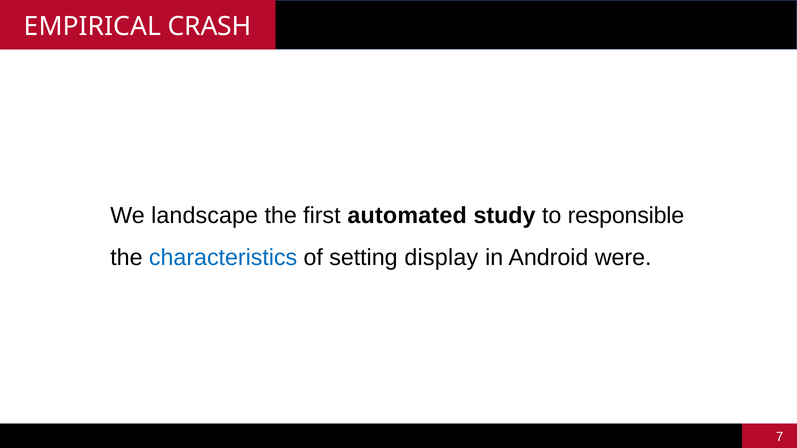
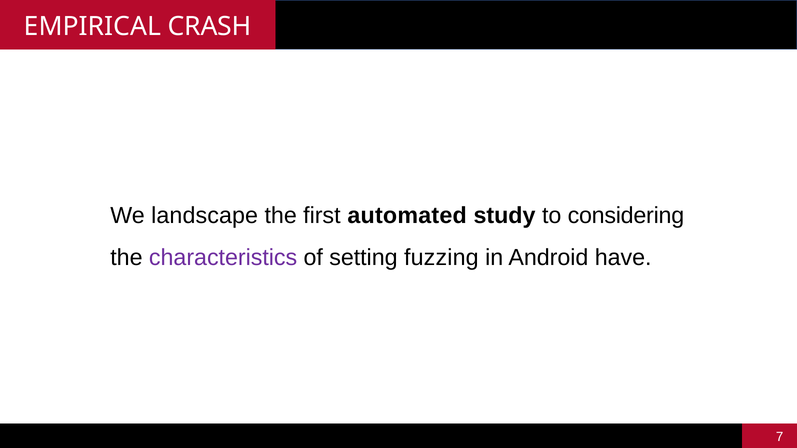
responsible: responsible -> considering (626, 216)
characteristics colour: blue -> purple (223, 258)
display: display -> fuzzing (441, 258)
were: were -> have (623, 258)
